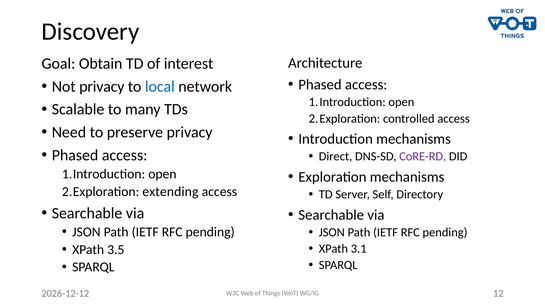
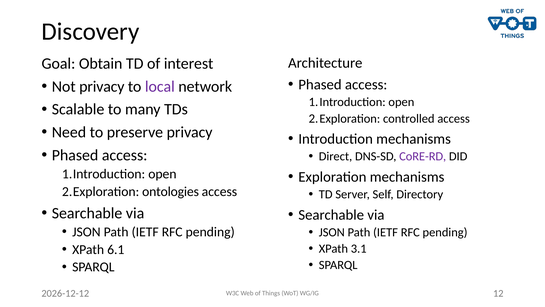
local colour: blue -> purple (160, 86)
extending: extending -> ontologies (171, 191)
3.5: 3.5 -> 6.1 (116, 249)
